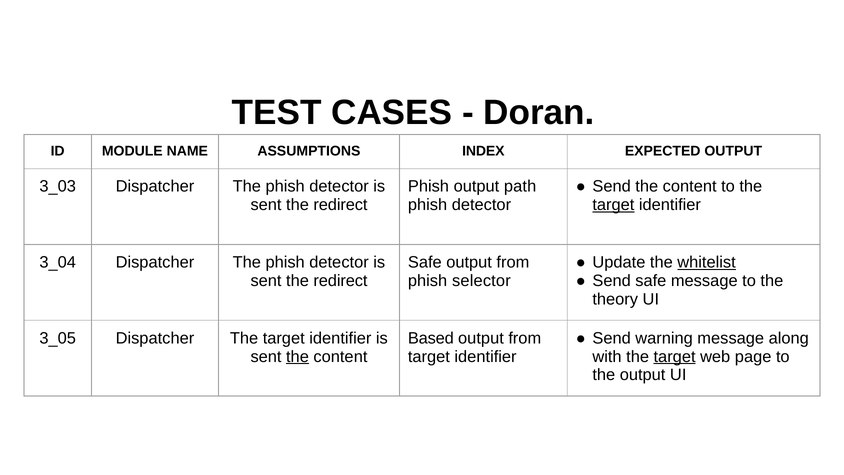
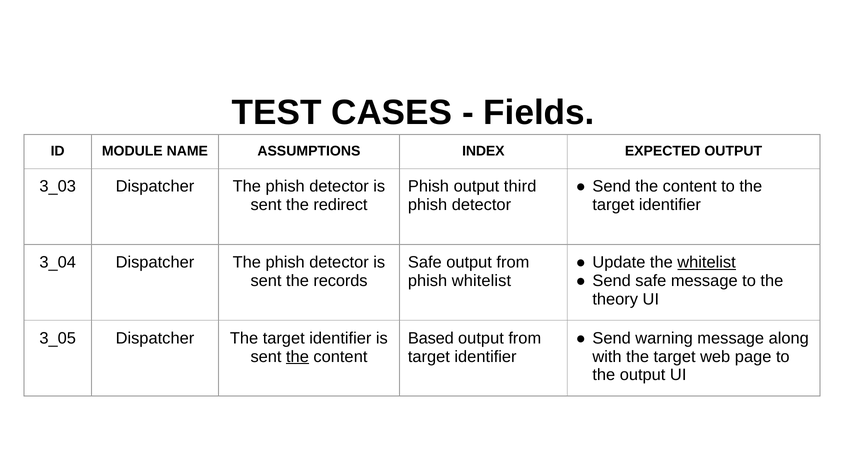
Doran: Doran -> Fields (539, 113)
path: path -> third (520, 186)
target underline: present -> none (613, 205)
redirect: redirect -> records (340, 281)
phish selector: selector -> whitelist (481, 281)
target underline: present -> none (675, 356)
